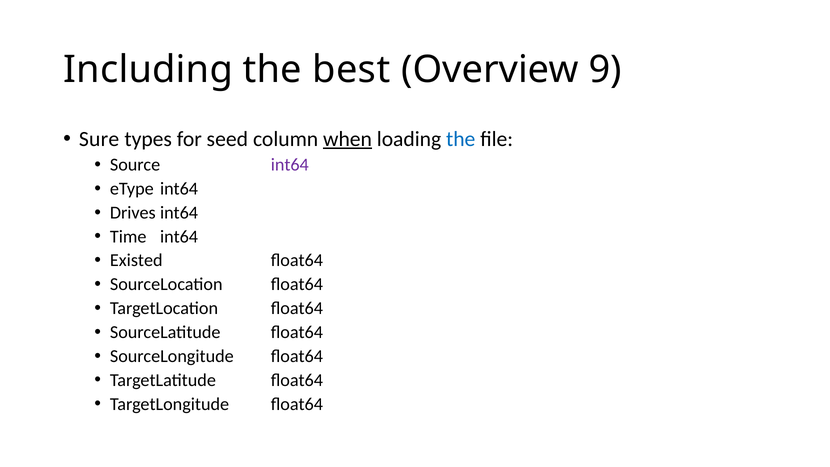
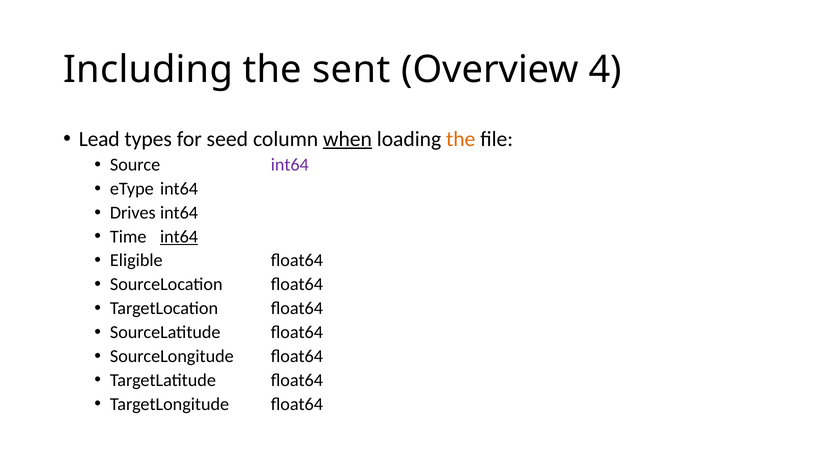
best: best -> sent (351, 70)
9: 9 -> 4 (605, 70)
Sure: Sure -> Lead (99, 139)
the colour: blue -> orange (461, 139)
int64 underline: none -> present (179, 236)
Existed: Existed -> Eligible (136, 260)
